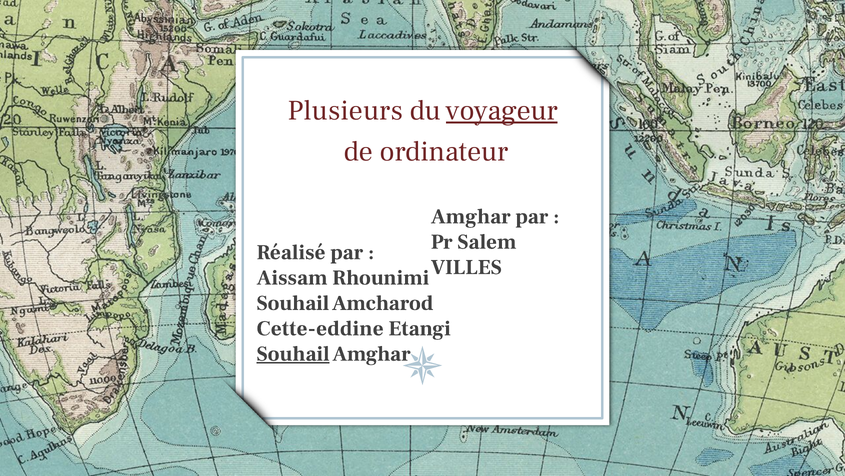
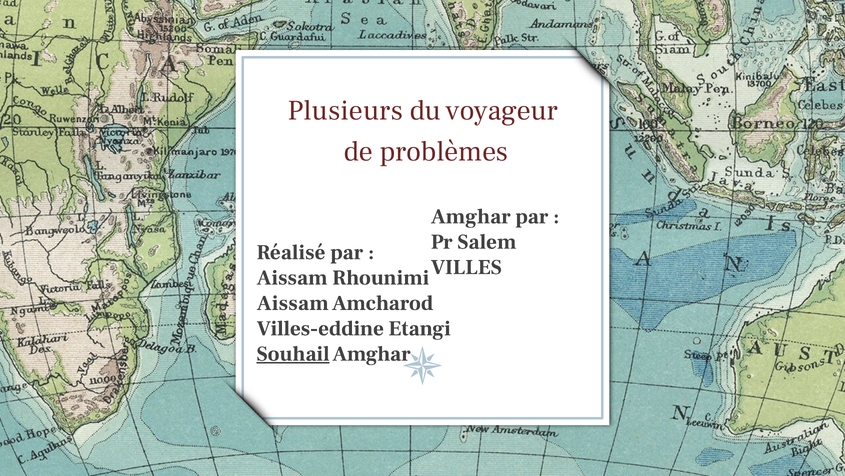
voyageur underline: present -> none (502, 110)
ordinateur: ordinateur -> problèmes (444, 151)
Souhail: Souhail -> Aissam (293, 303)
Cette-eddine: Cette-eddine -> Villes-eddine (320, 328)
